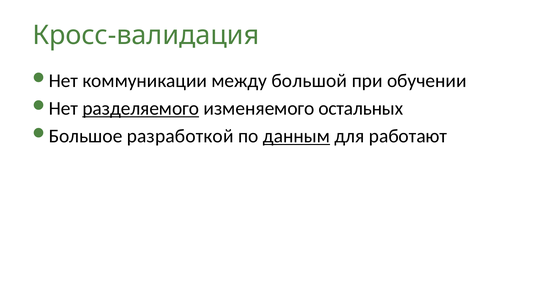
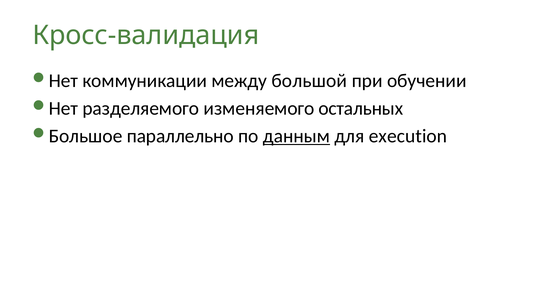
разделяемого underline: present -> none (141, 109)
разработкой: разработкой -> параллельно (180, 136)
работают: работают -> execution (408, 136)
